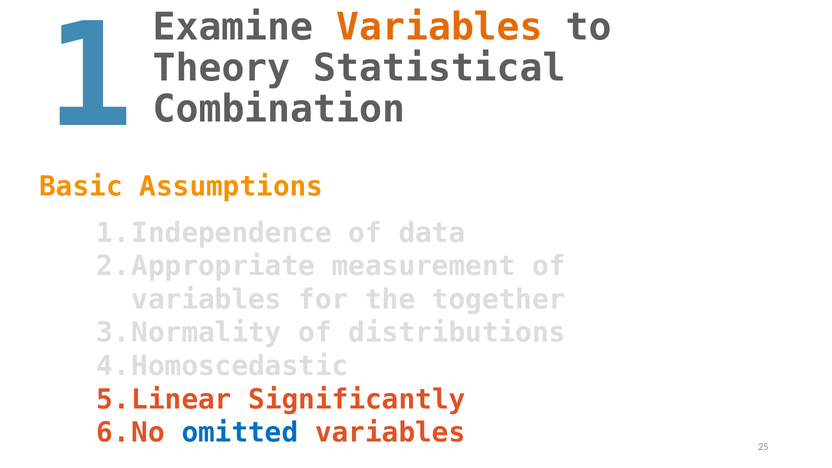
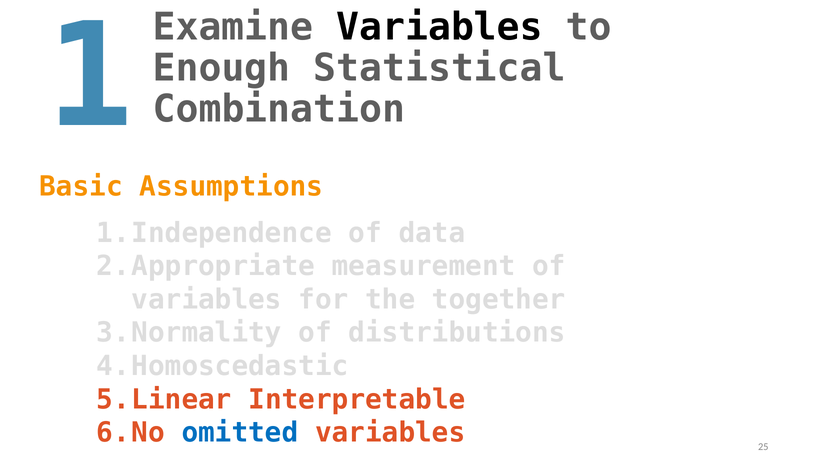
Variables colour: orange -> black (440, 27)
Theory: Theory -> Enough (222, 68)
Significantly: Significantly -> Interpretable (357, 399)
